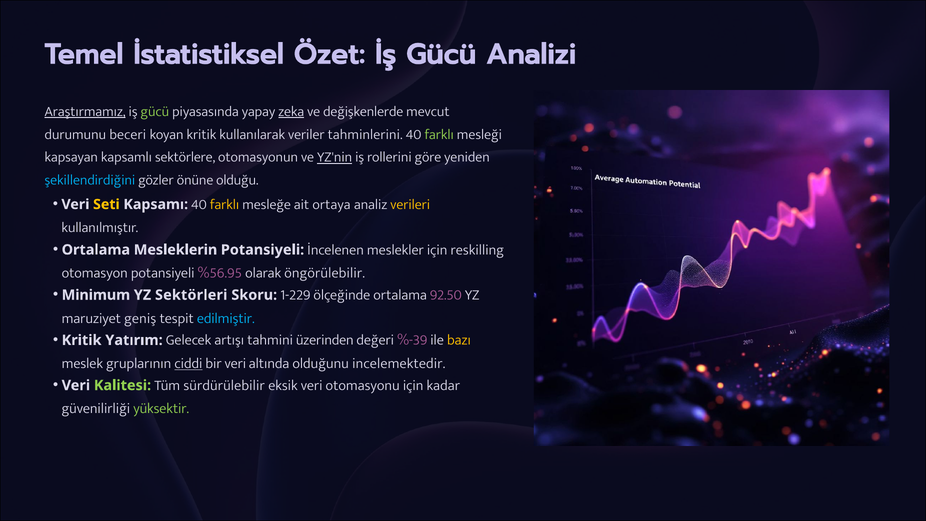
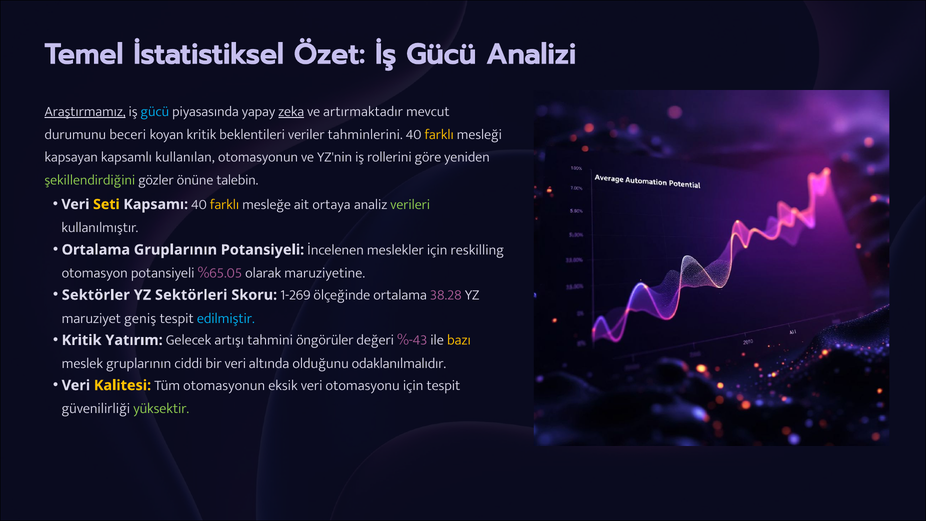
gücü colour: light green -> light blue (155, 111)
değişkenlerde: değişkenlerde -> artırmaktadır (363, 111)
kullanılarak: kullanılarak -> beklentileri (252, 134)
farklı colour: light green -> yellow (439, 134)
sektörlere: sektörlere -> kullanılan (185, 157)
YZ'nin underline: present -> none (335, 157)
şekillendirdiğini colour: light blue -> light green (90, 180)
olduğu: olduğu -> talebin (237, 180)
verileri colour: yellow -> light green (410, 204)
Ortalama Mesleklerin: Mesleklerin -> Gruplarının (175, 250)
%56.95: %56.95 -> %65.05 (220, 273)
öngörülebilir: öngörülebilir -> maruziyetine (325, 273)
Minimum: Minimum -> Sektörler (96, 295)
1-229: 1-229 -> 1-269 (295, 295)
92.50: 92.50 -> 38.28 (446, 295)
üzerinden: üzerinden -> öngörüler (325, 340)
%-39: %-39 -> %-43 (412, 340)
ciddi underline: present -> none (188, 363)
incelemektedir: incelemektedir -> odaklanılmalıdır (399, 363)
Kalitesi colour: light green -> yellow (122, 385)
Tüm sürdürülebilir: sürdürülebilir -> otomasyonun (224, 385)
için kadar: kadar -> tespit (443, 385)
